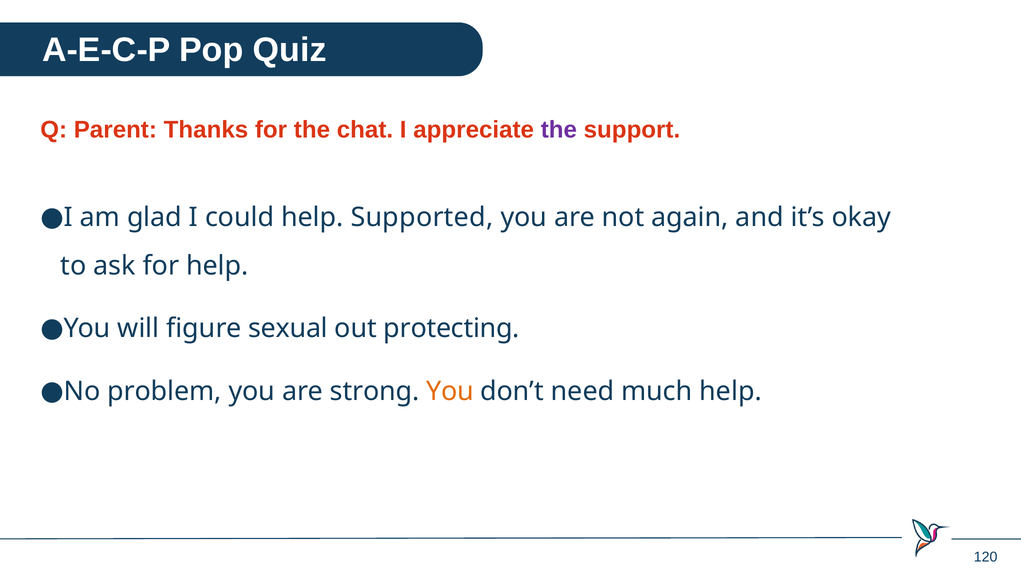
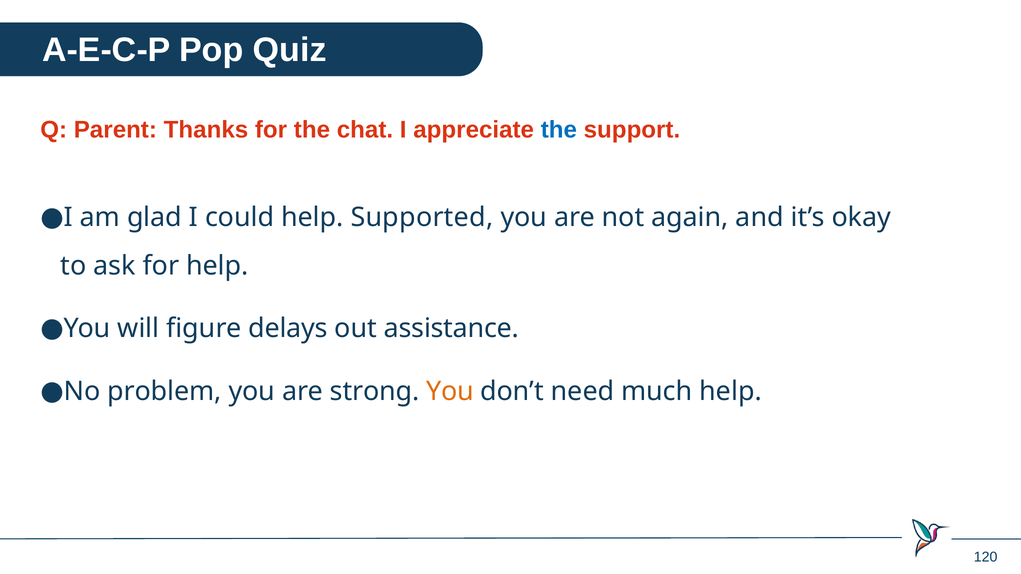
the colour: purple -> blue (559, 130)
sexual: sexual -> delays (288, 329)
protecting: protecting -> assistance (451, 329)
